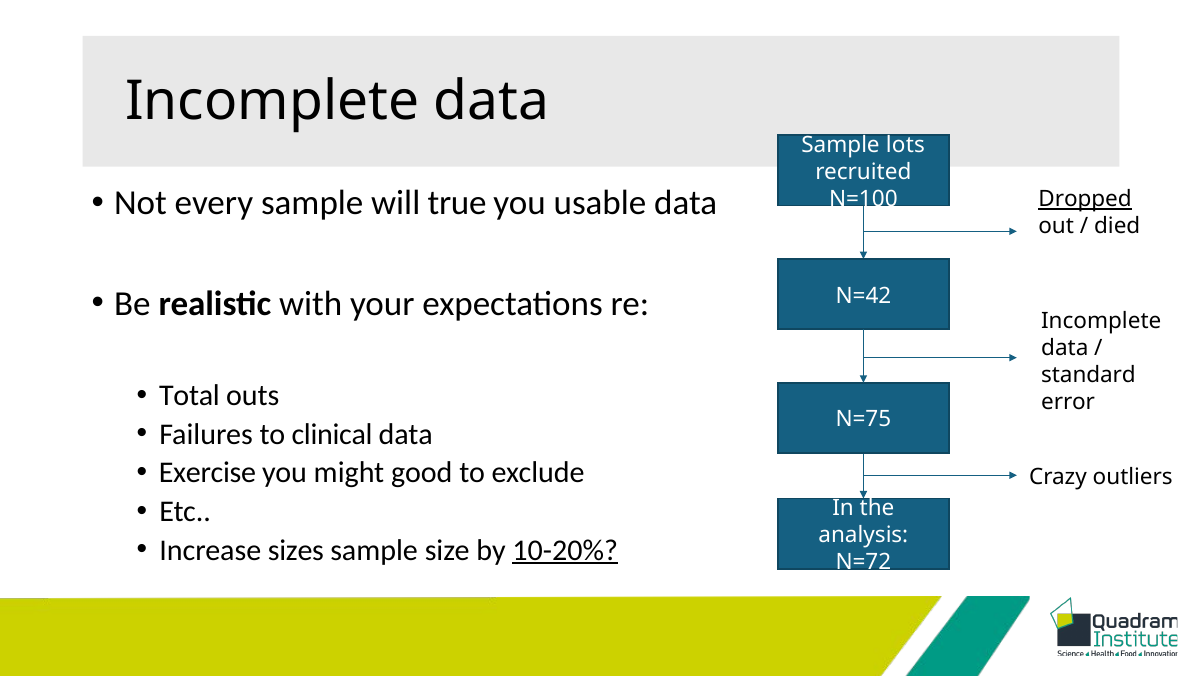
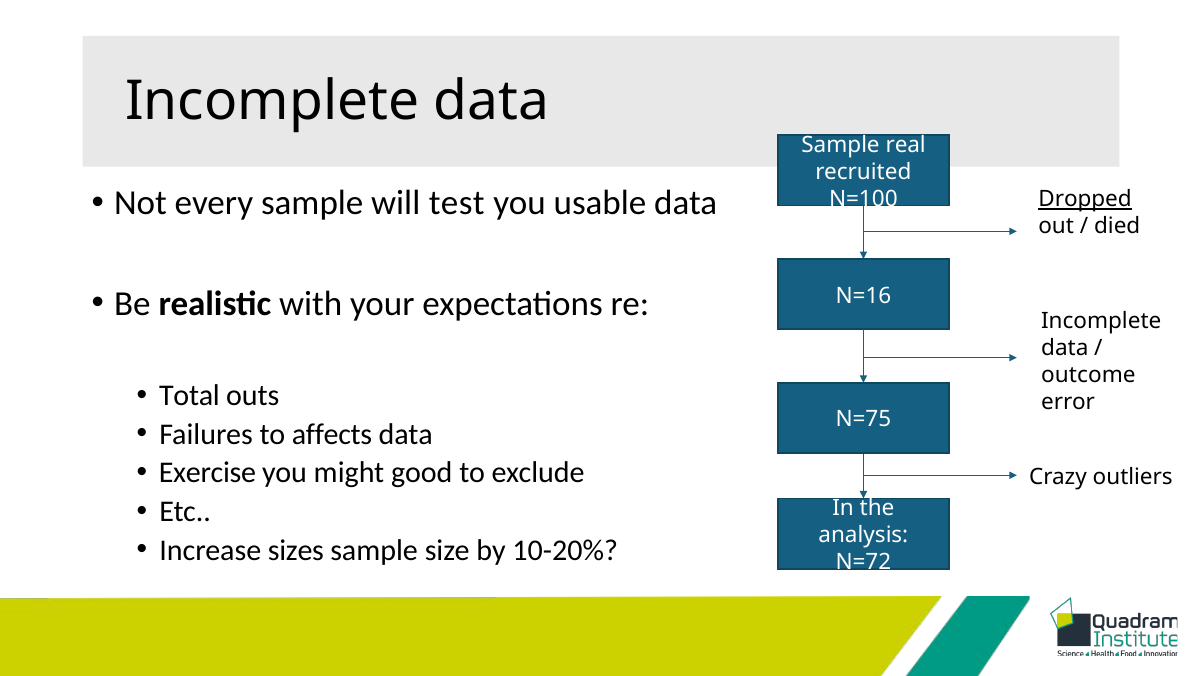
lots: lots -> real (906, 145)
true: true -> test (457, 203)
N=42: N=42 -> N=16 (863, 296)
standard: standard -> outcome (1088, 375)
clinical: clinical -> affects (332, 434)
10-20% underline: present -> none (565, 550)
